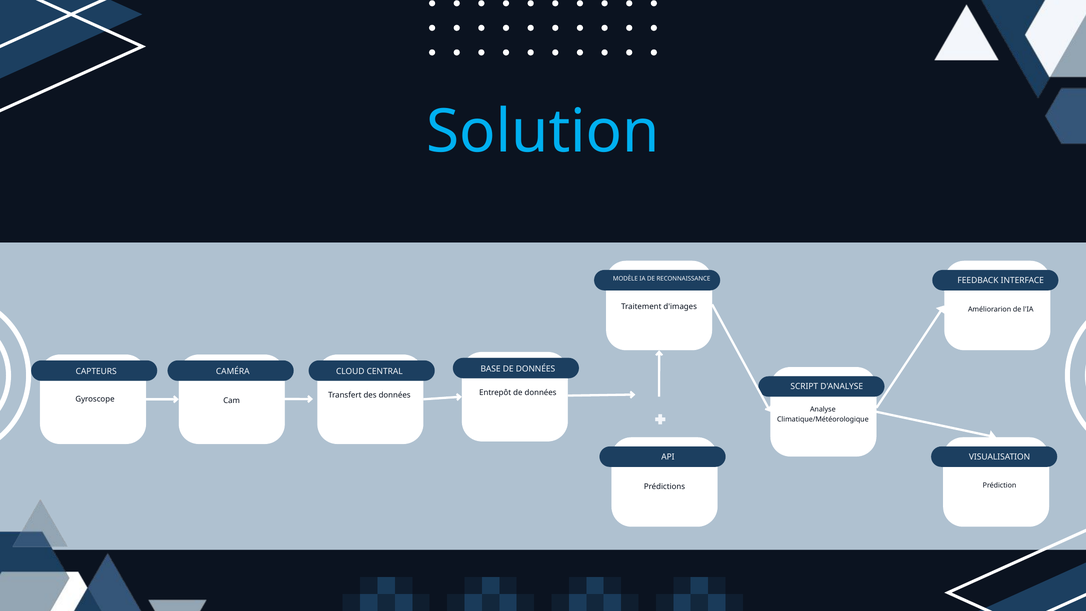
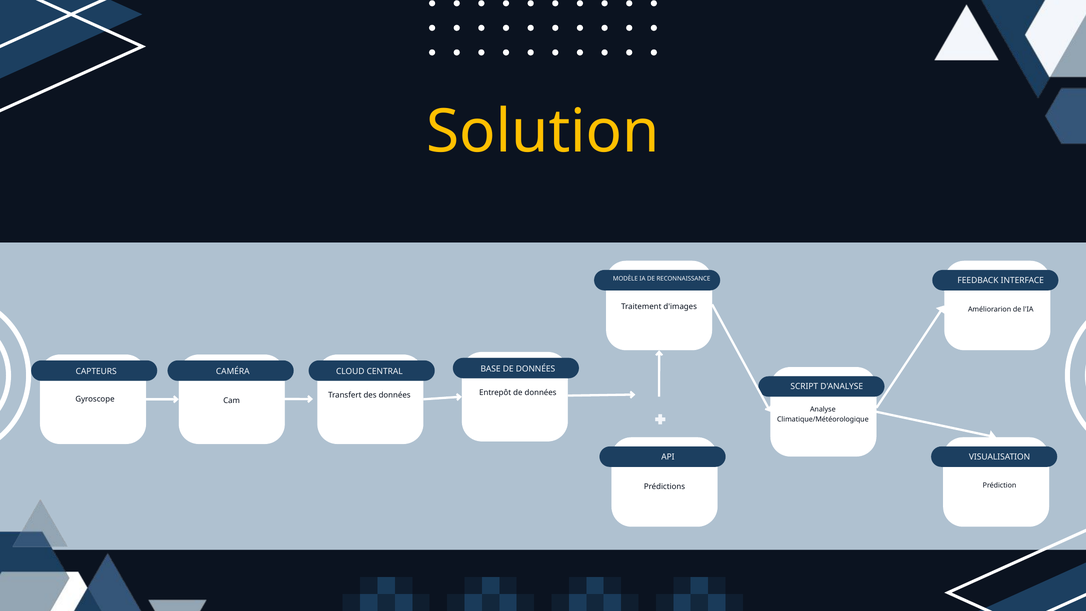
Solution colour: light blue -> yellow (543, 132)
